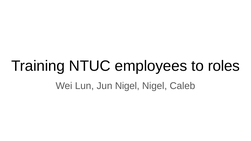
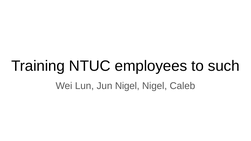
roles: roles -> such (224, 66)
